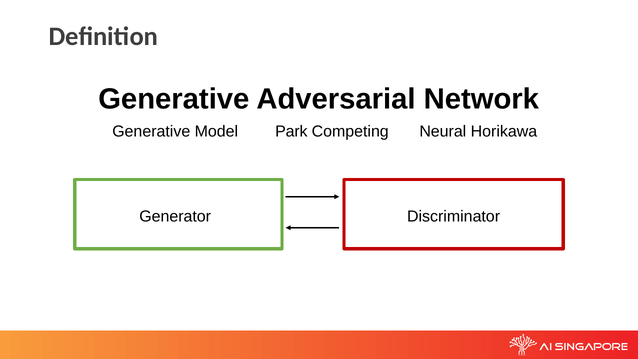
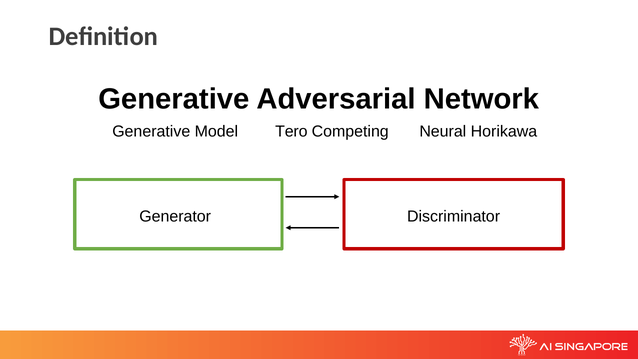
Park: Park -> Tero (291, 131)
